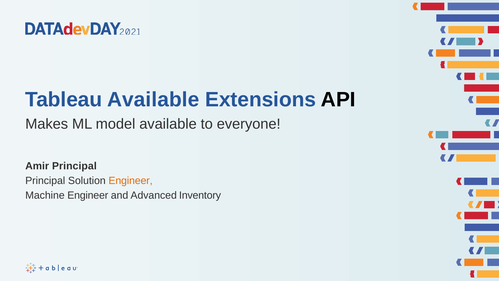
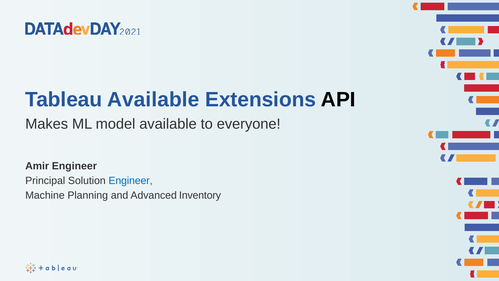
Amir Principal: Principal -> Engineer (74, 166)
Engineer colour: orange -> blue (131, 181)
Machine Engineer: Engineer -> Planning (88, 195)
